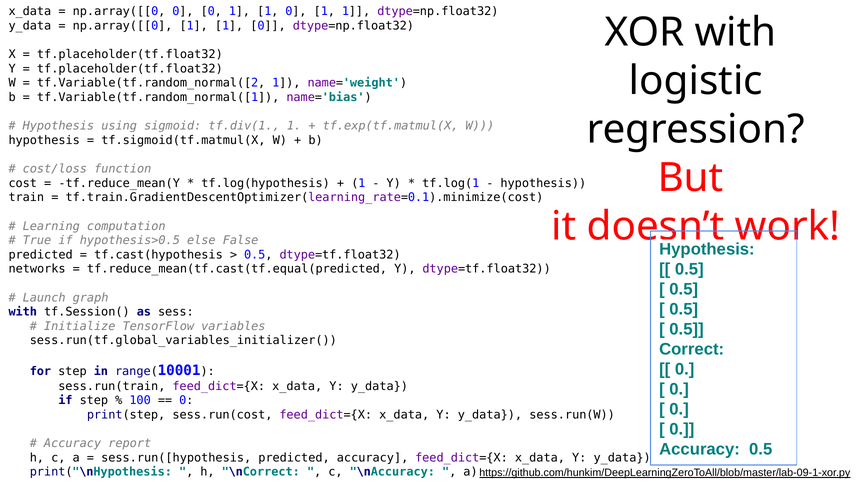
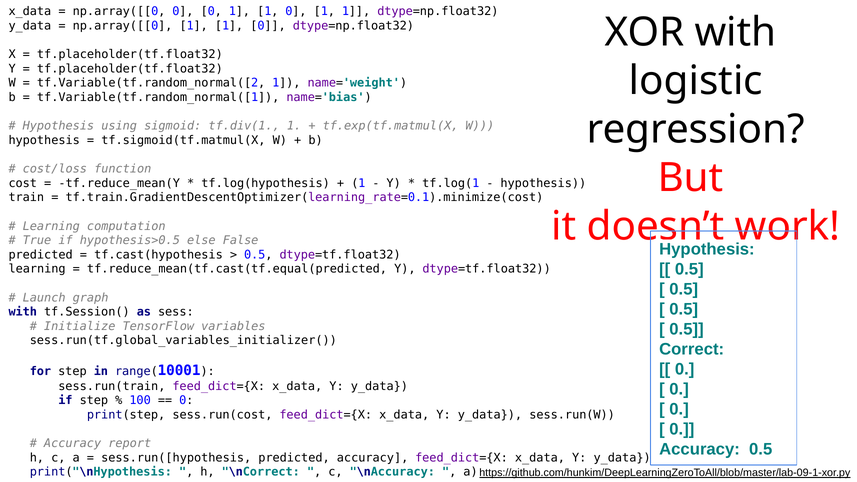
networks: networks -> learning (37, 269)
